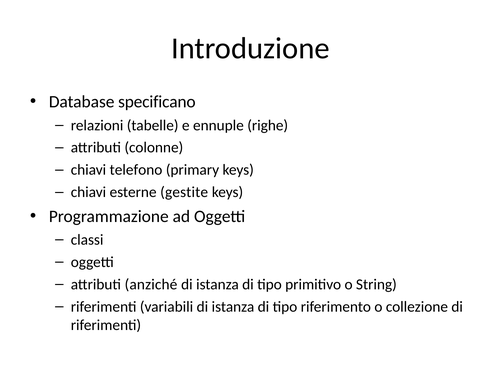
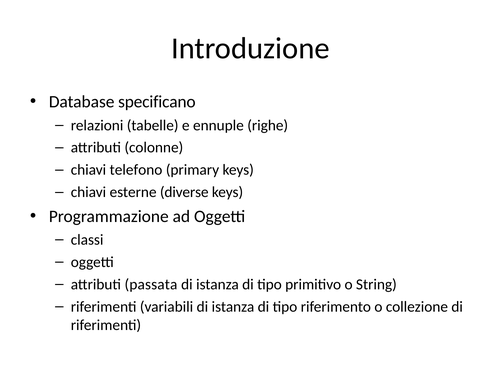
gestite: gestite -> diverse (184, 192)
anziché: anziché -> passata (151, 284)
